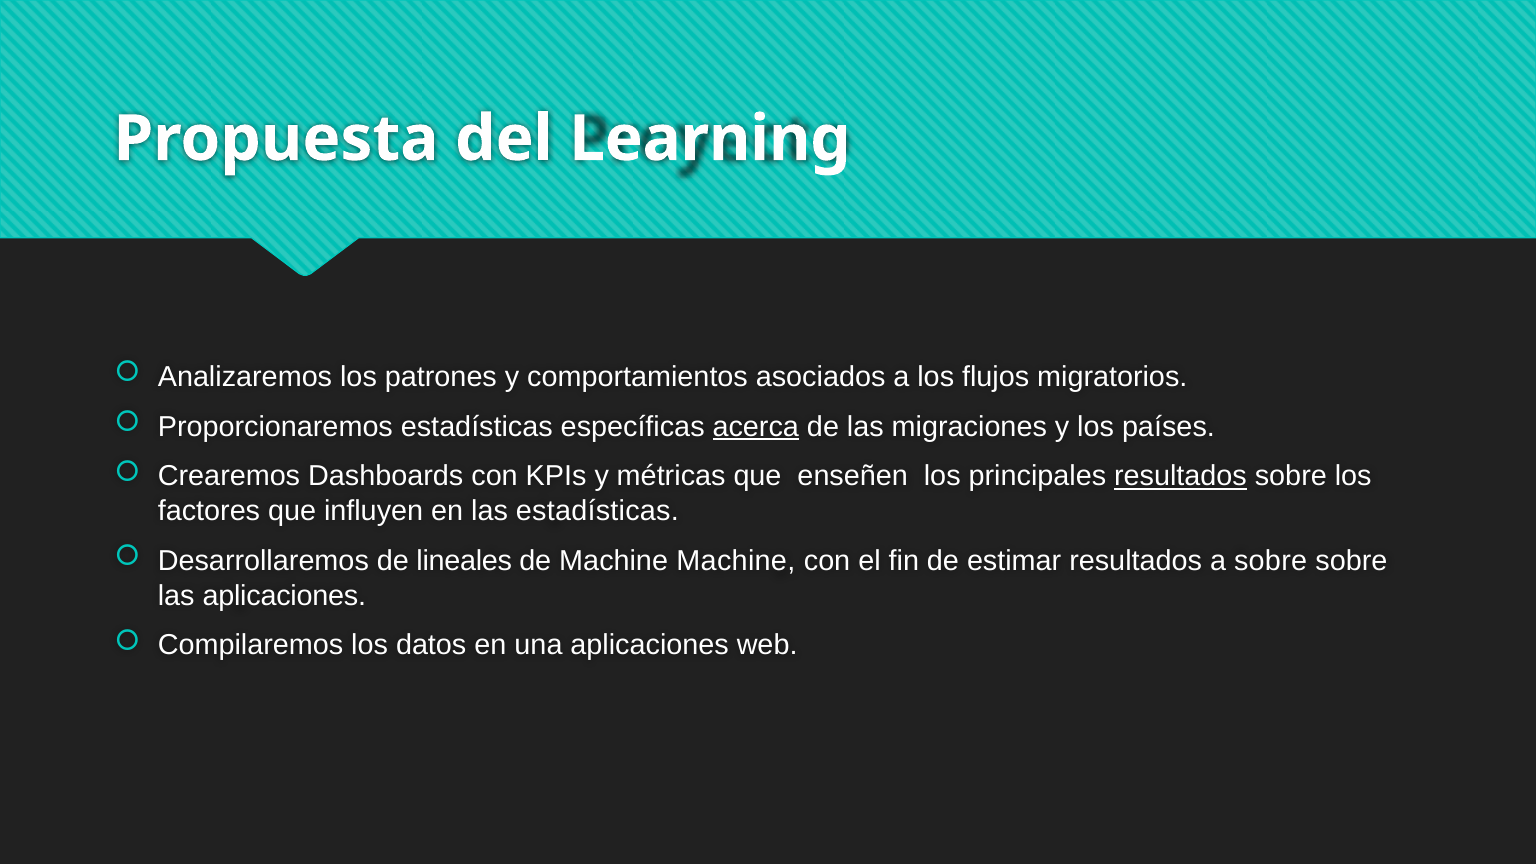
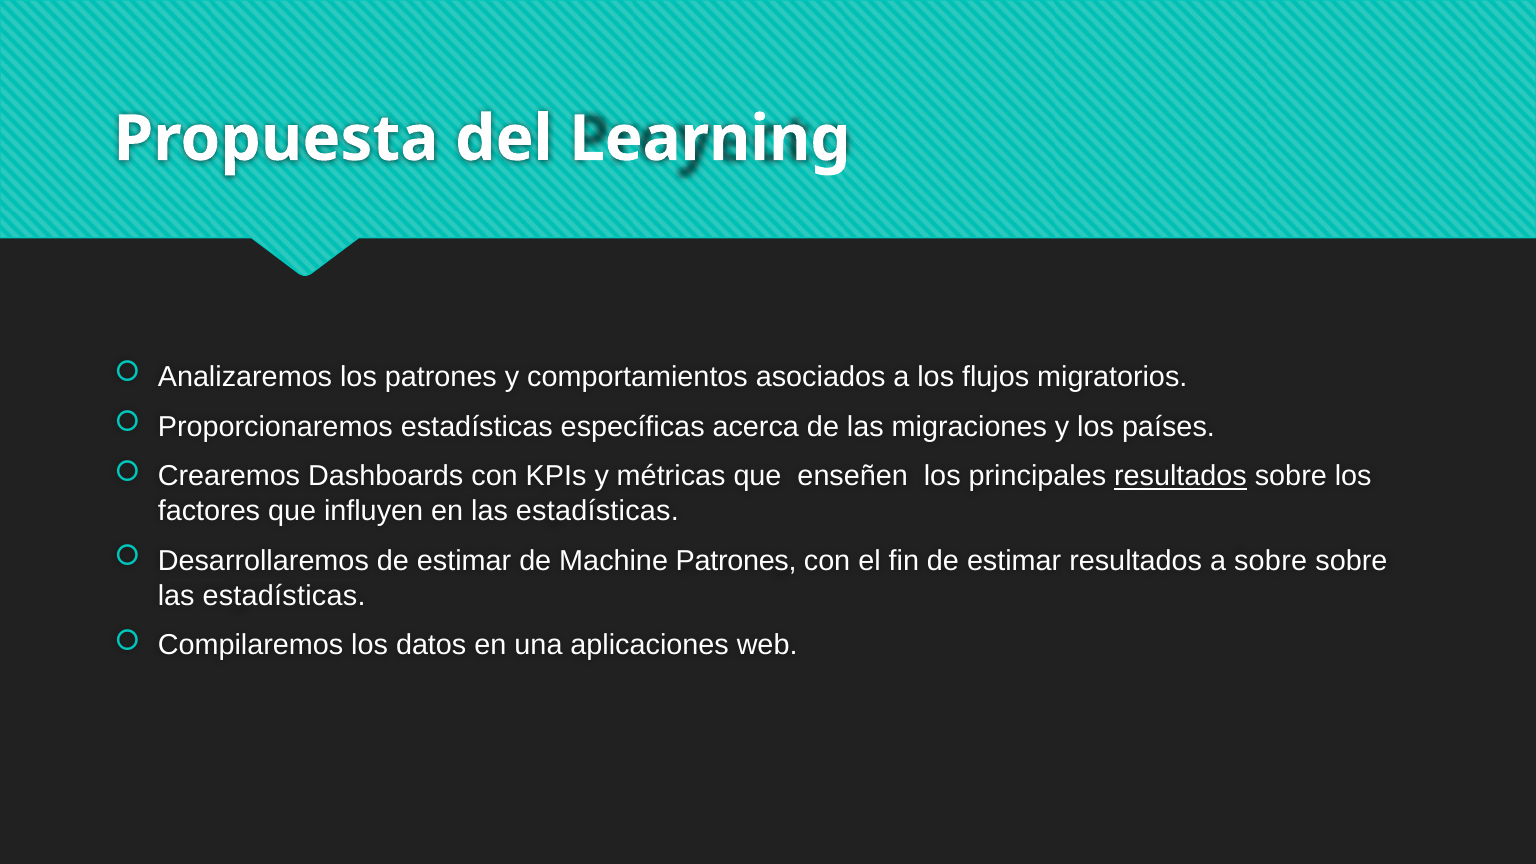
acerca underline: present -> none (756, 427)
Desarrollaremos de lineales: lineales -> estimar (464, 561)
Machine Machine: Machine -> Patrones (736, 561)
aplicaciones: aplicaciones -> estadísticas (284, 596)
